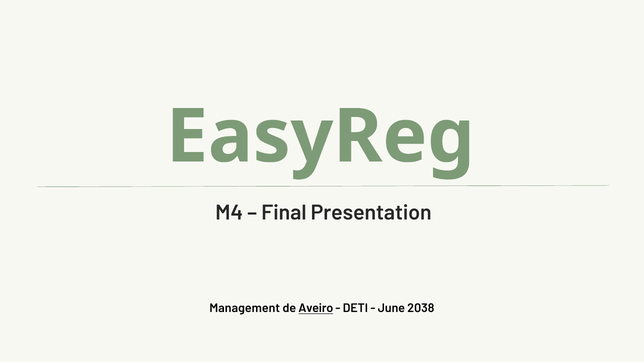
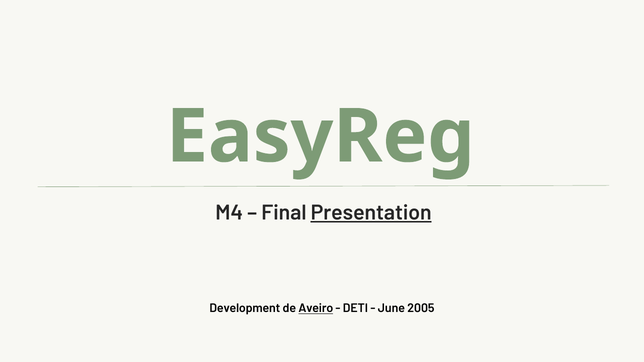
Presentation underline: none -> present (371, 213)
Management: Management -> Development (245, 309)
2038: 2038 -> 2005 (421, 309)
